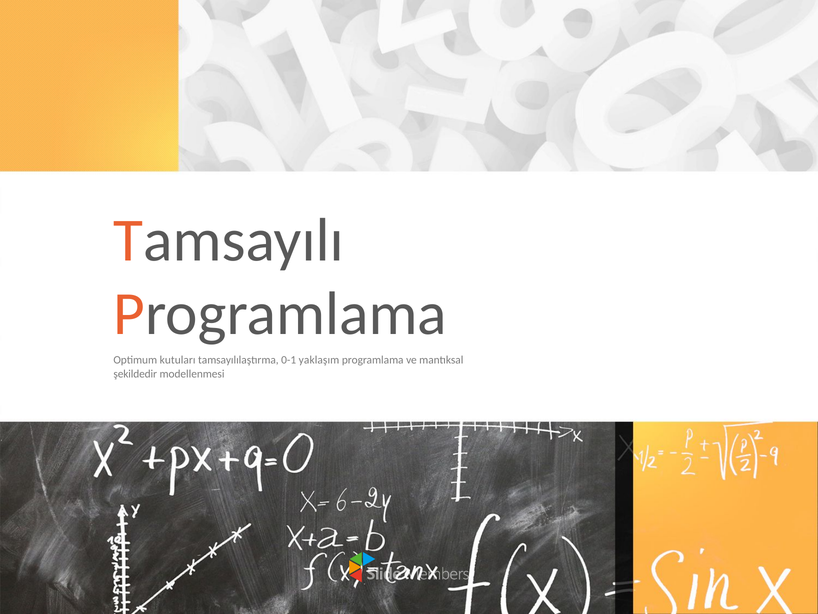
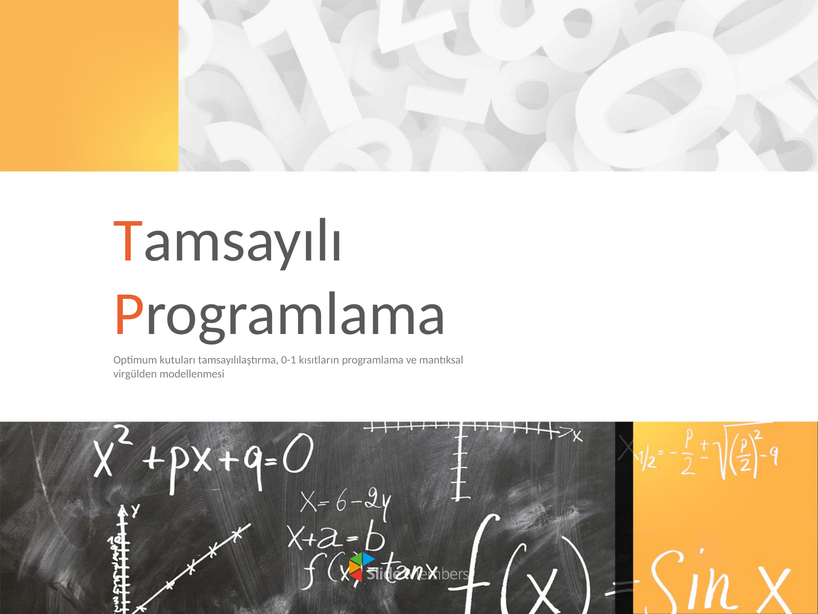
yaklaşım: yaklaşım -> kısıtların (319, 360)
şekildedir: şekildedir -> virgülden (135, 374)
